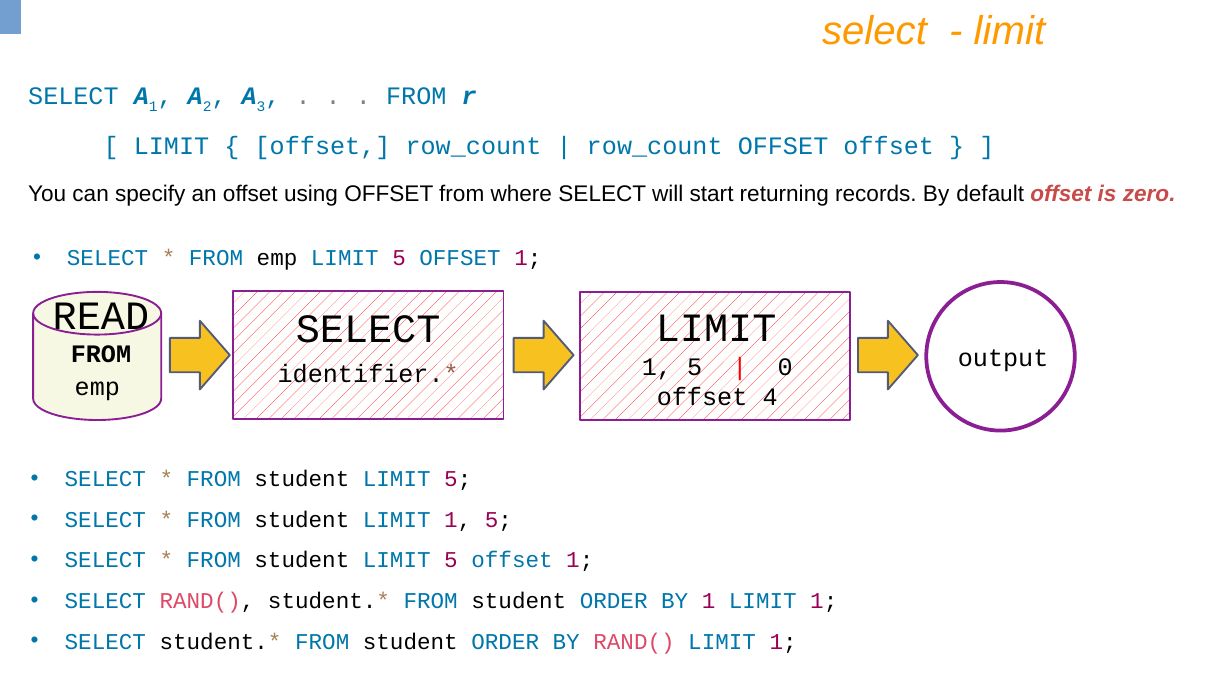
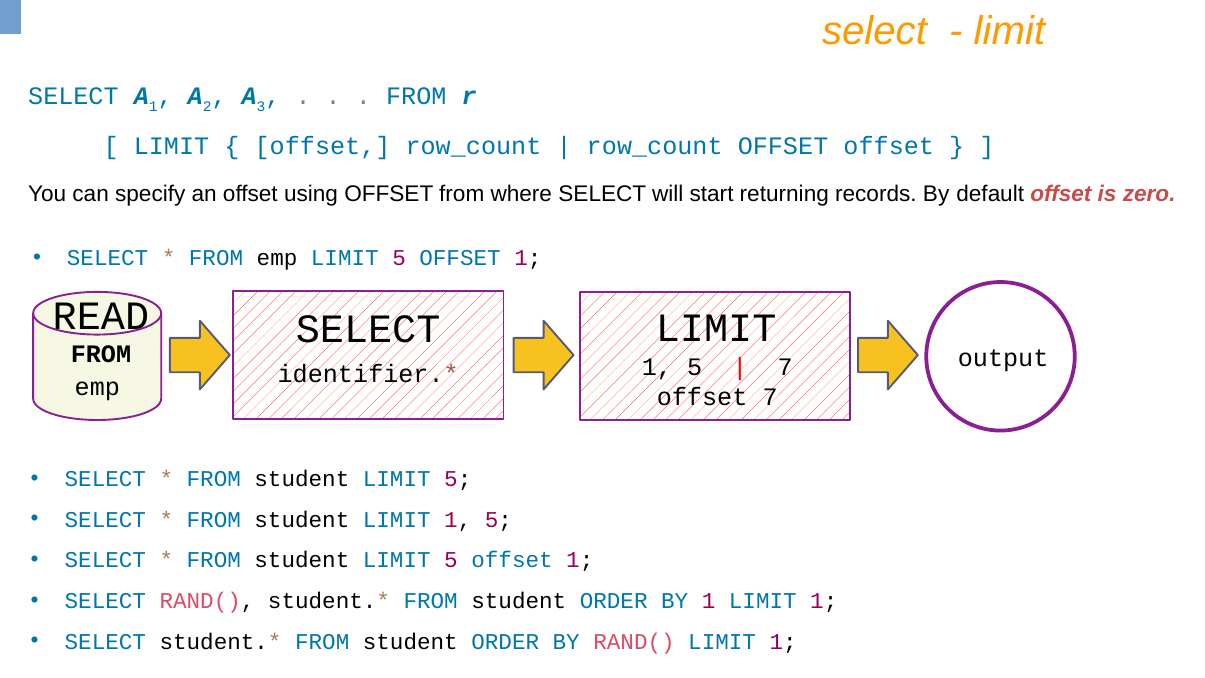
0: 0 -> 7 (785, 367)
offset 4: 4 -> 7 (770, 398)
